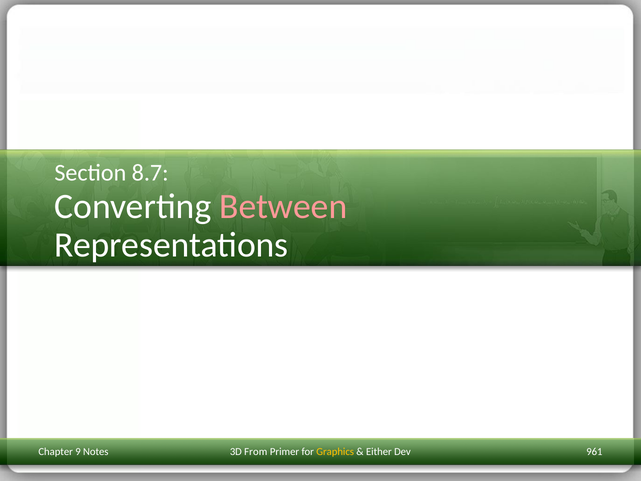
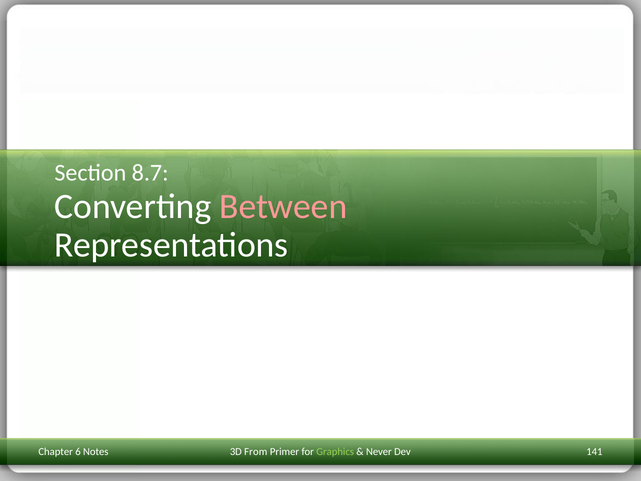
9: 9 -> 6 (78, 452)
Graphics colour: yellow -> light green (335, 452)
Either: Either -> Never (379, 452)
961: 961 -> 141 (594, 451)
